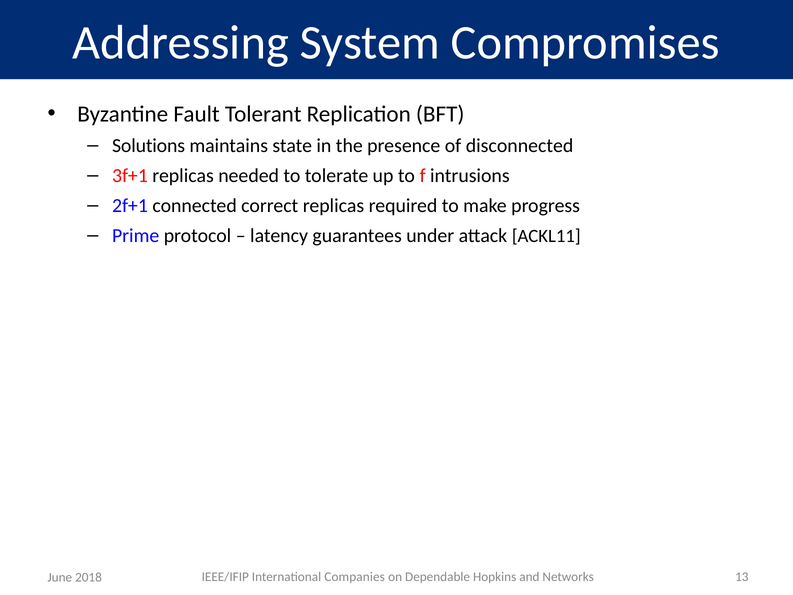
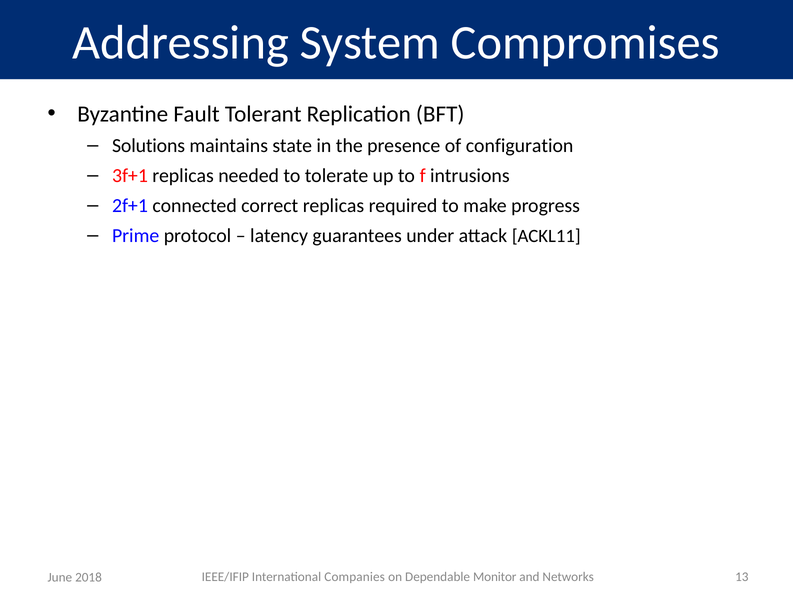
disconnected: disconnected -> configuration (520, 146)
Hopkins: Hopkins -> Monitor (495, 577)
